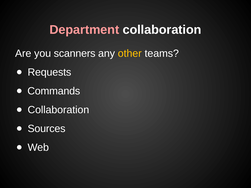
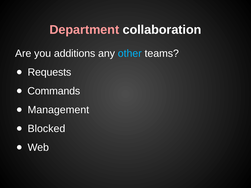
scanners: scanners -> additions (75, 53)
other colour: yellow -> light blue (130, 53)
Collaboration: Collaboration -> Management (58, 110)
Sources: Sources -> Blocked (46, 129)
